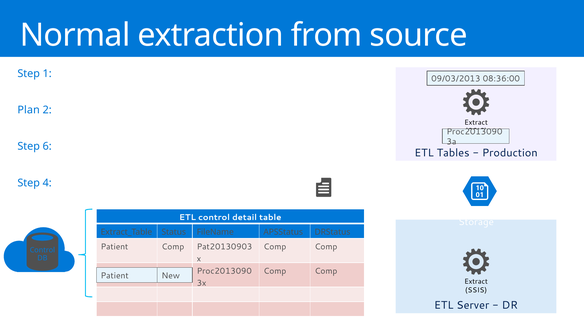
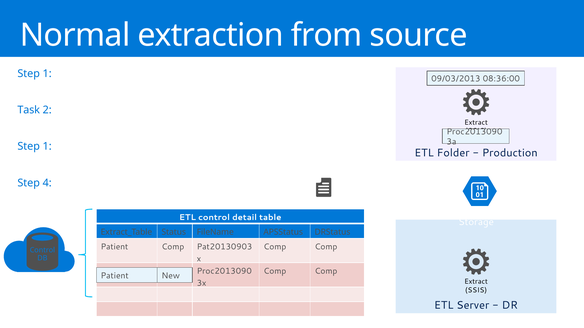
Plan: Plan -> Task (29, 110)
6: 6 -> 1 (47, 147)
Tables: Tables -> Folder (453, 153)
